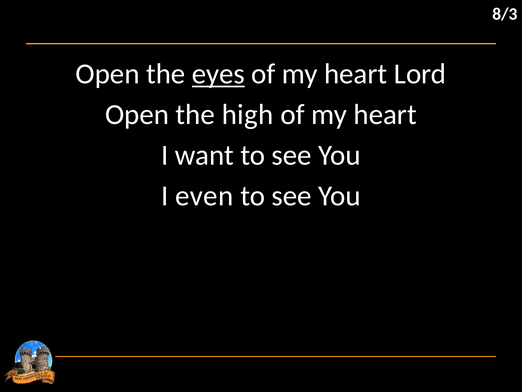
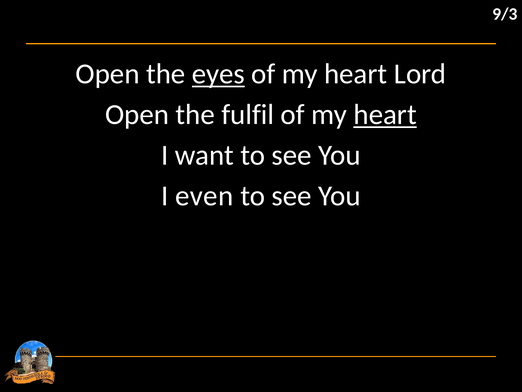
8/3: 8/3 -> 9/3 (505, 14)
high: high -> fulfil (248, 114)
heart underline: none -> present (385, 114)
